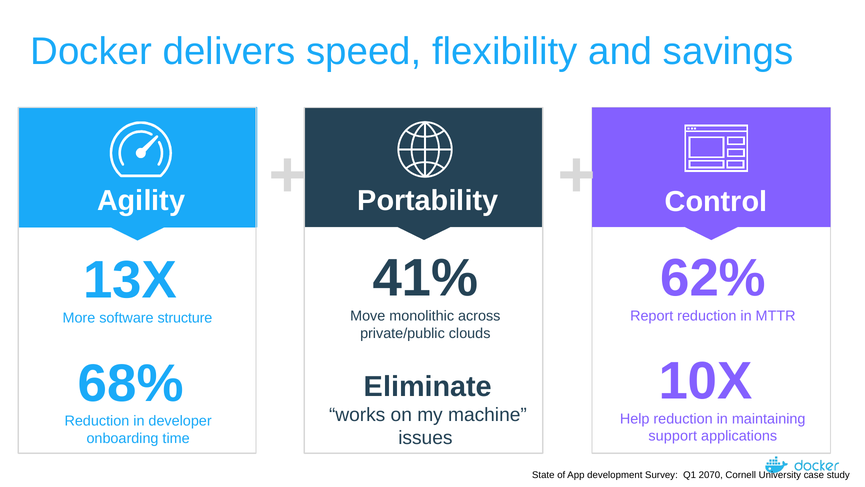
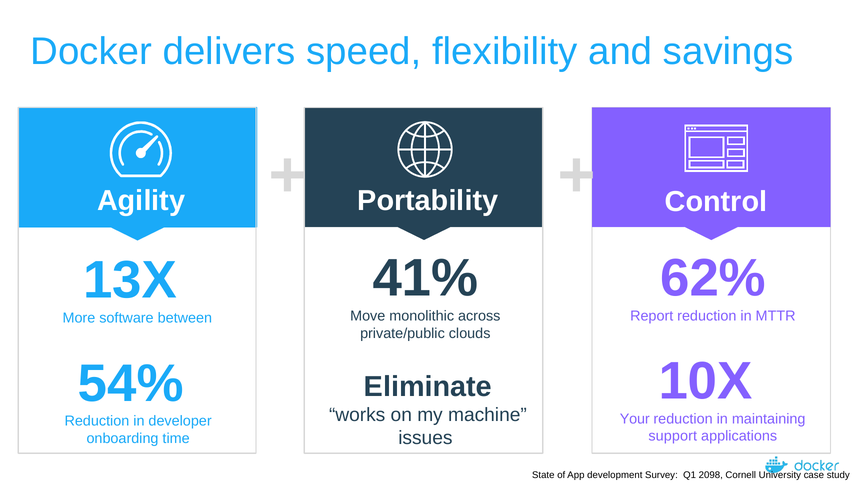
structure: structure -> between (185, 318)
68%: 68% -> 54% (131, 383)
Help: Help -> Your (635, 418)
2070: 2070 -> 2098 (711, 475)
